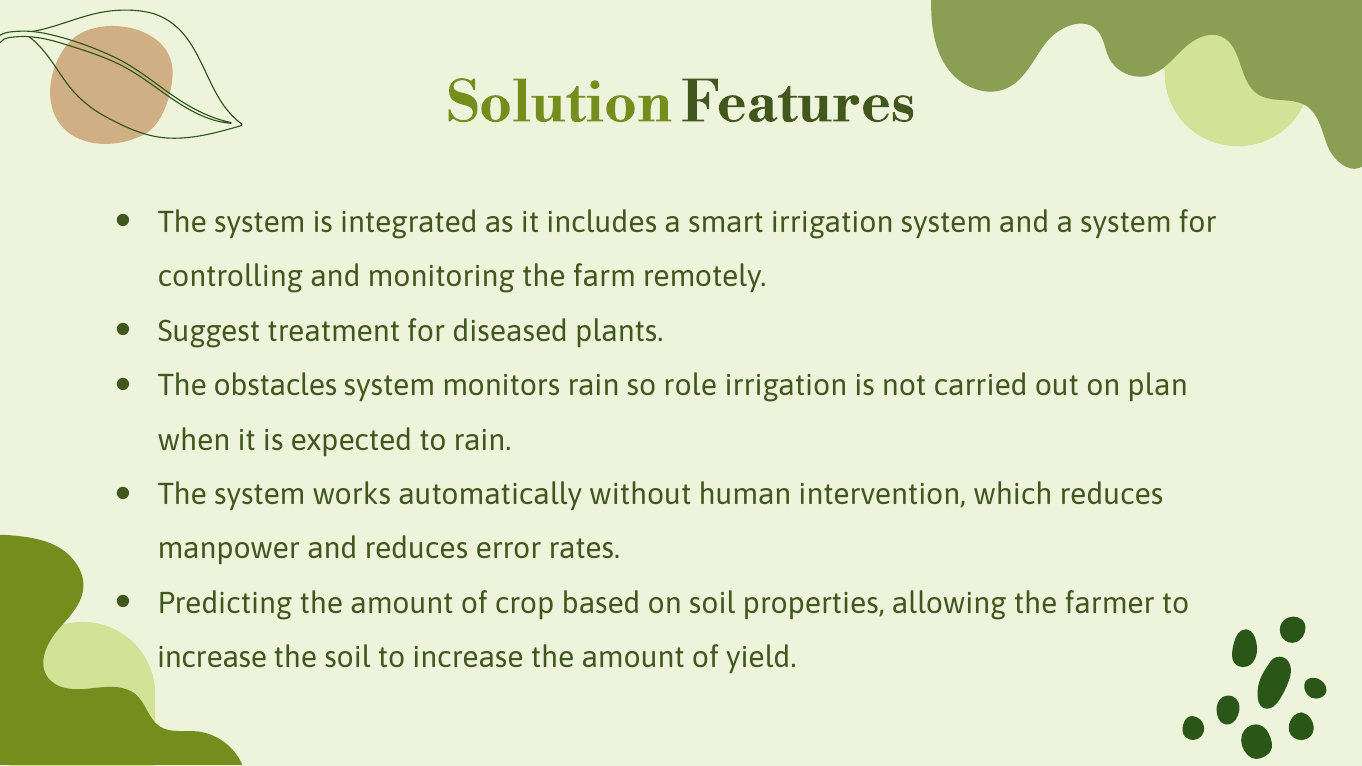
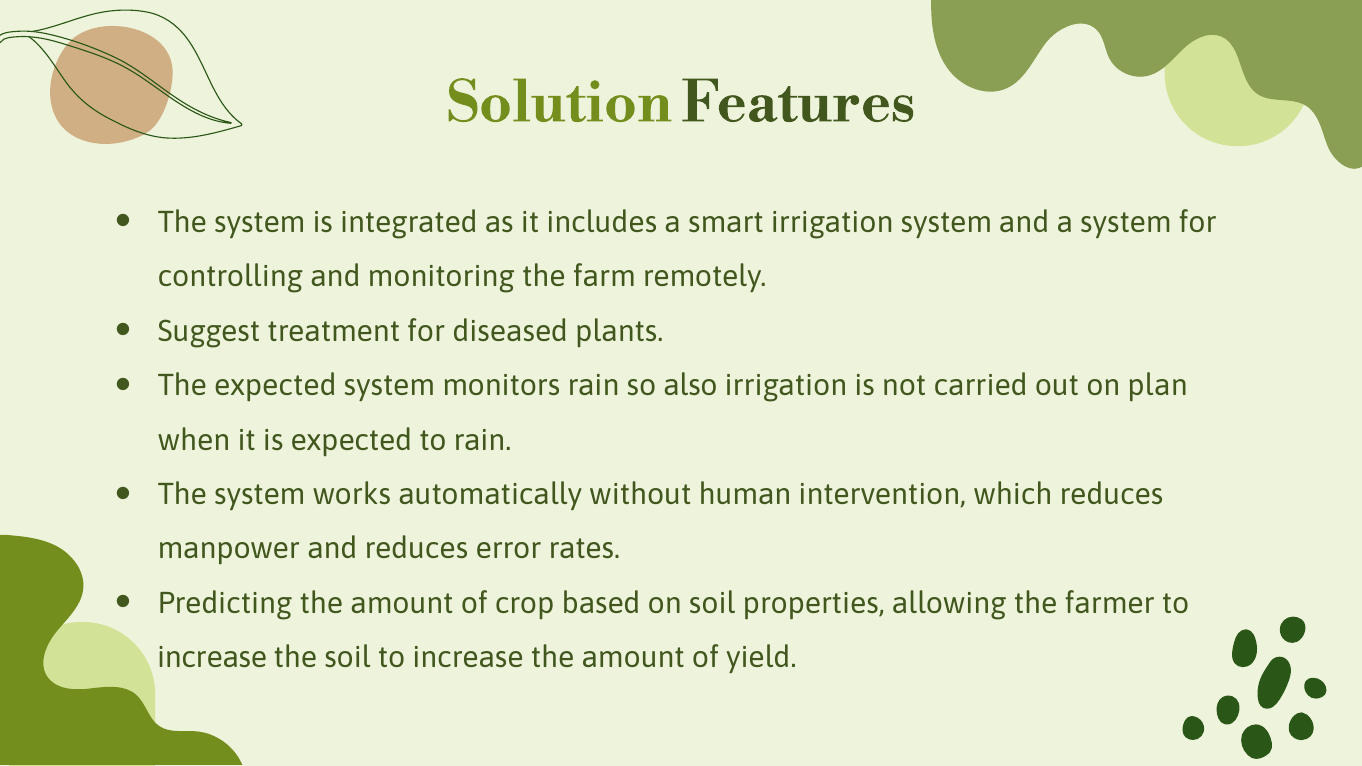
The obstacles: obstacles -> expected (275, 386)
role: role -> also (691, 386)
